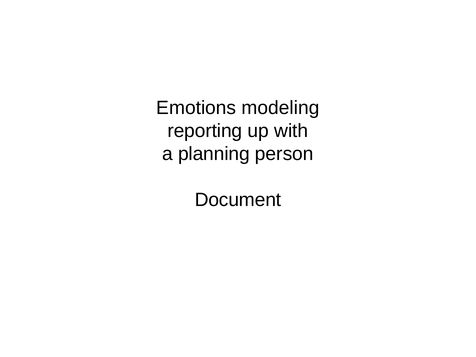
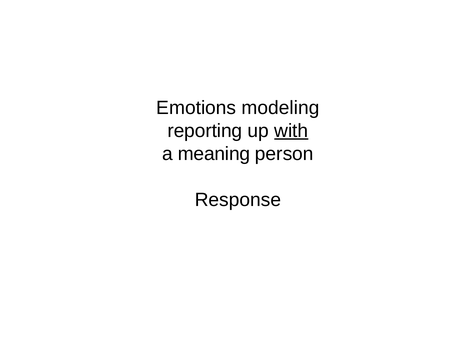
with underline: none -> present (291, 131)
planning: planning -> meaning (214, 154)
Document: Document -> Response (238, 200)
